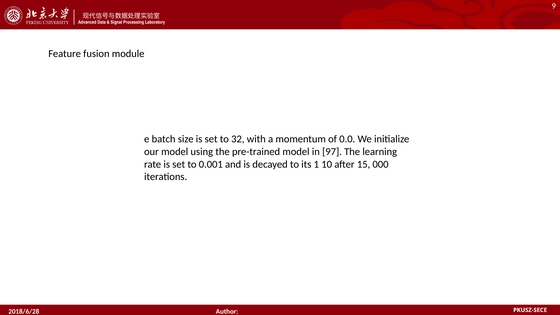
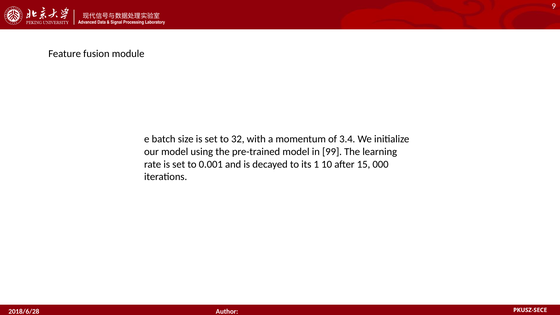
0.0: 0.0 -> 3.4 (347, 139)
97: 97 -> 99 (332, 152)
